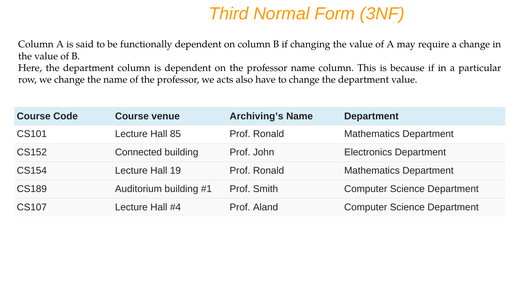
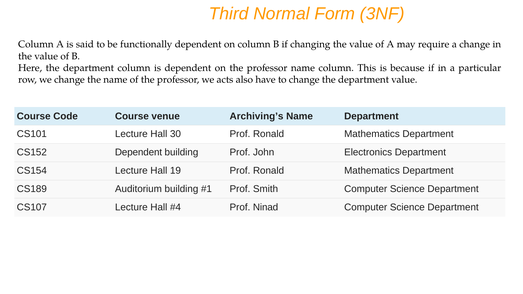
85: 85 -> 30 (175, 134)
CS152 Connected: Connected -> Dependent (139, 152)
Aland: Aland -> Ninad (266, 207)
